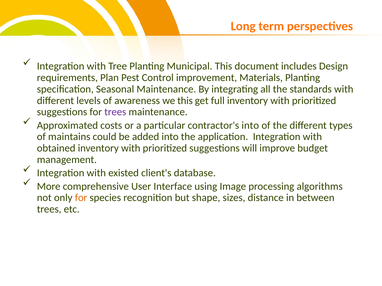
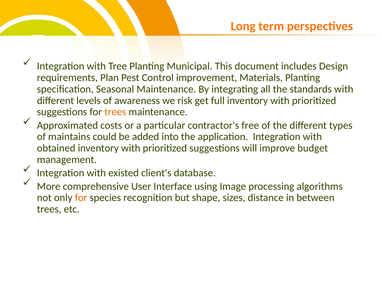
we this: this -> risk (185, 101)
trees colour: purple -> orange (115, 112)
contractor's into: into -> free (250, 126)
